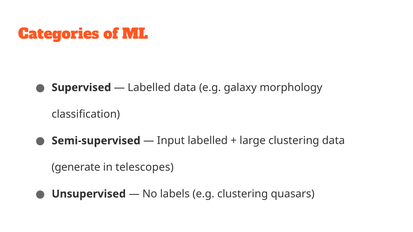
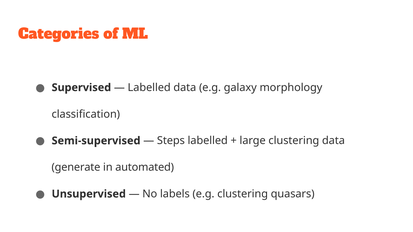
Input: Input -> Steps (171, 141)
telescopes: telescopes -> automated (145, 168)
